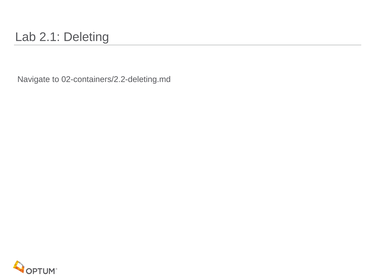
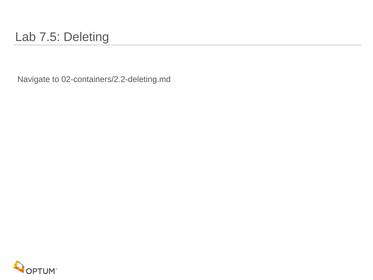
2.1: 2.1 -> 7.5 (50, 37)
